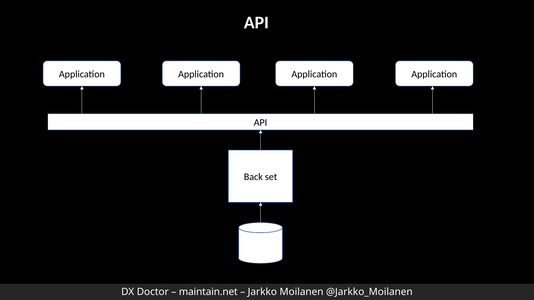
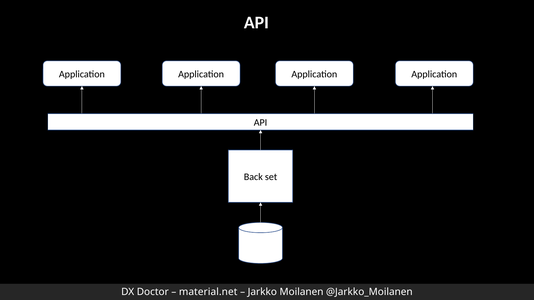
maintain.net: maintain.net -> material.net (208, 292)
